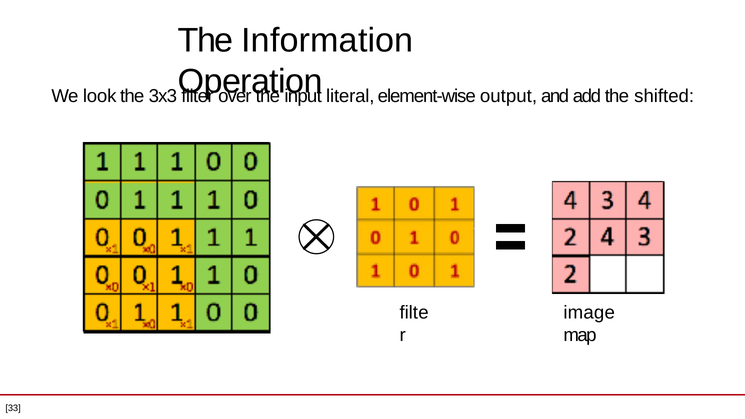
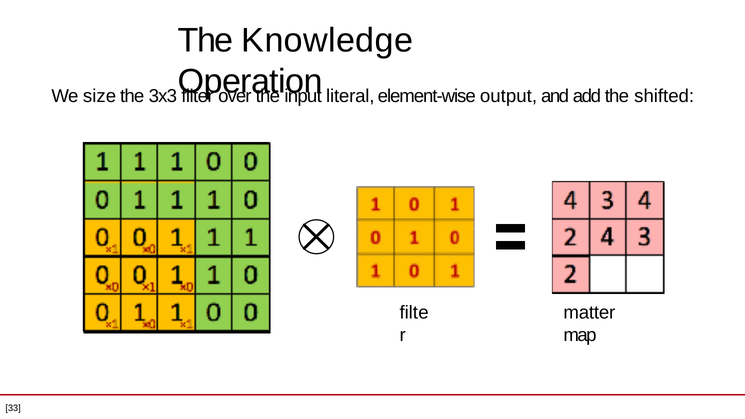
Information: Information -> Knowledge (327, 40)
look: look -> size (100, 96)
image: image -> matter (589, 313)
